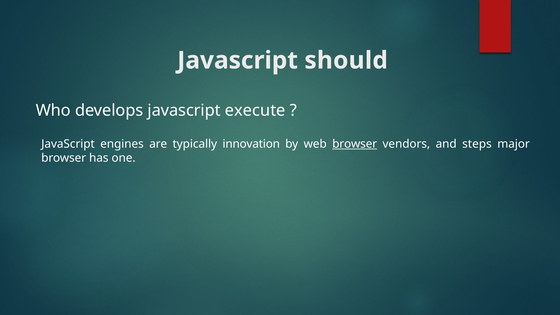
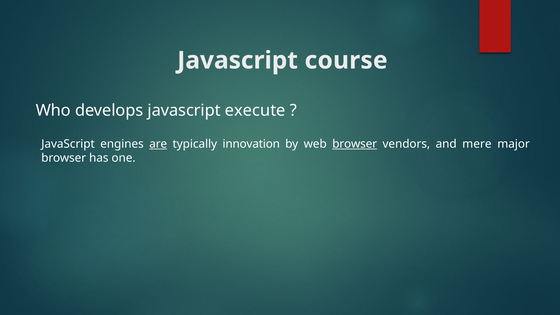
should: should -> course (346, 60)
are underline: none -> present (158, 144)
steps: steps -> mere (477, 144)
